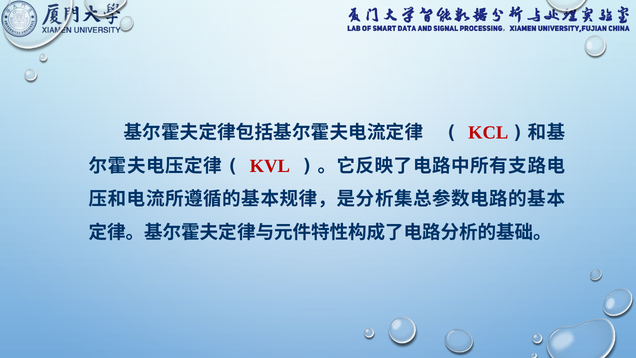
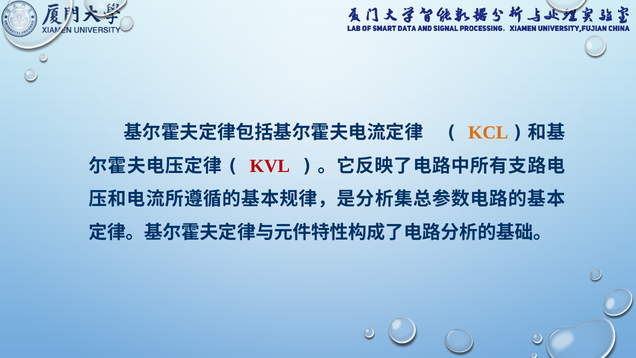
KCL colour: red -> orange (488, 132)
